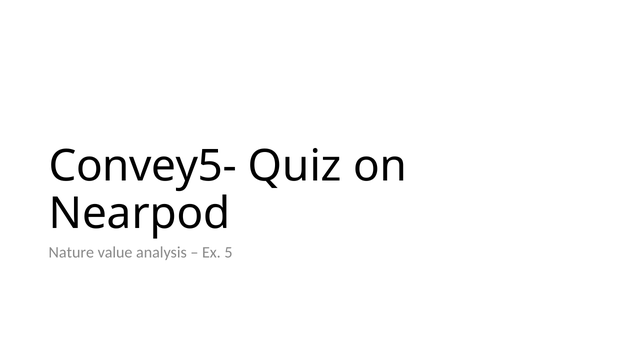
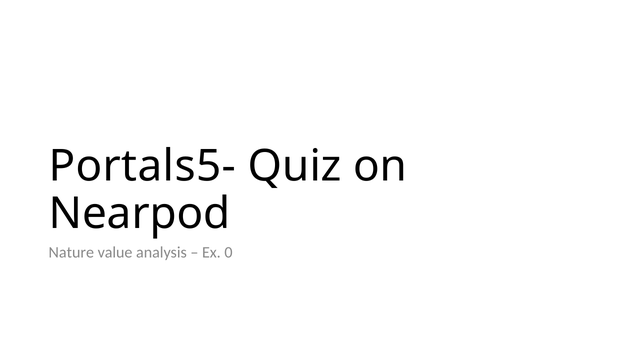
Convey5-: Convey5- -> Portals5- (142, 166)
5: 5 -> 0 (228, 252)
